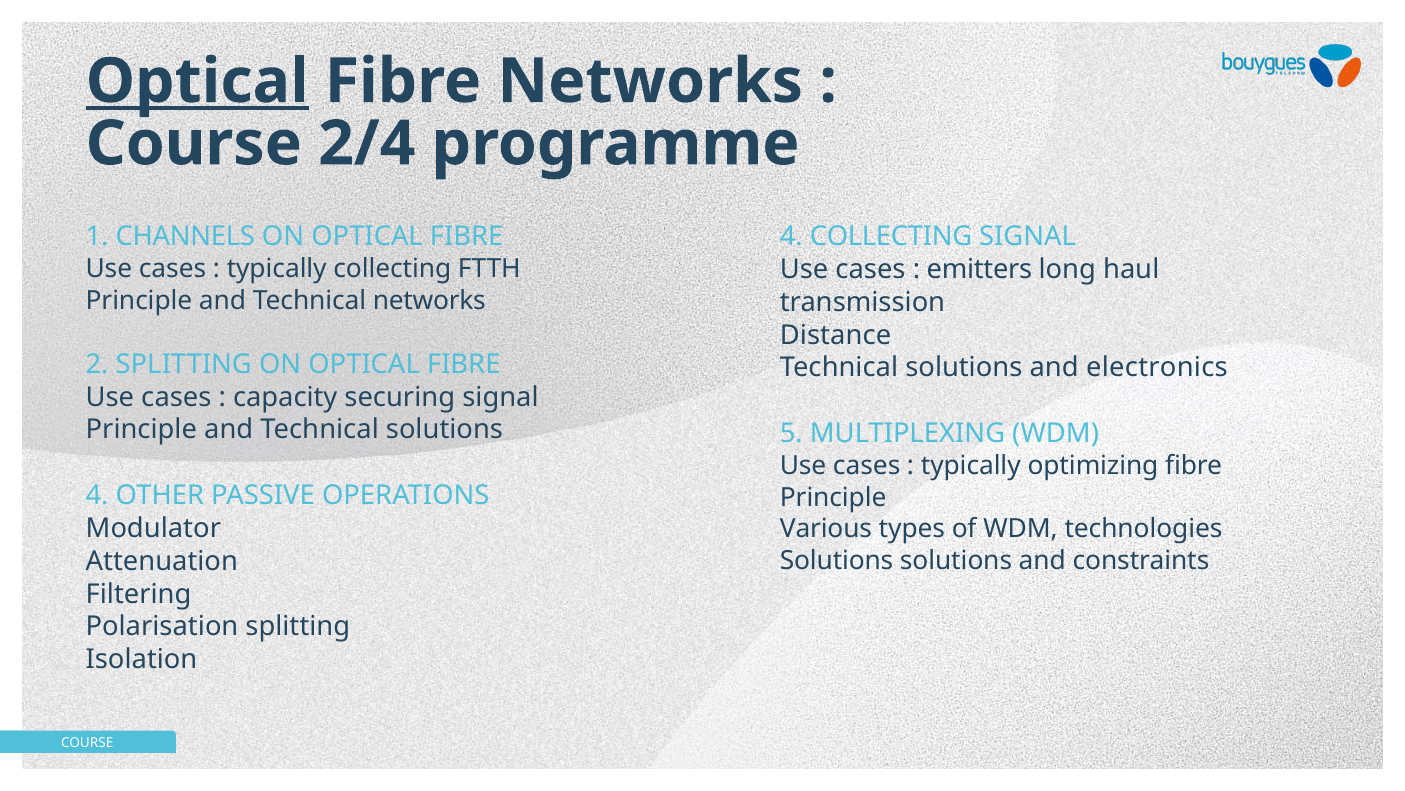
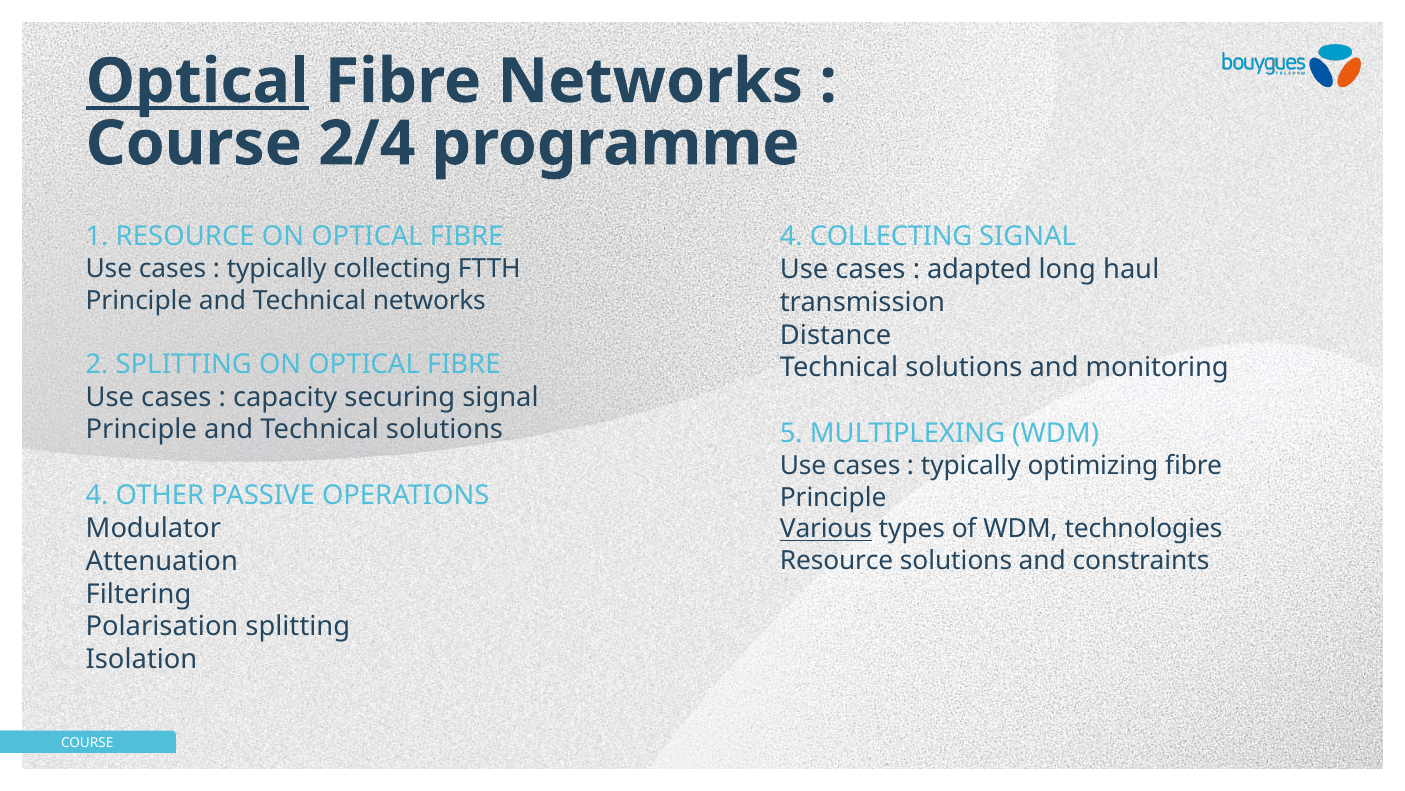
1 CHANNELS: CHANNELS -> RESOURCE (185, 236)
emitters: emitters -> adapted (979, 269)
electronics: electronics -> monitoring (1157, 368)
Various underline: none -> present (826, 529)
Solutions: Solutions -> Resource (837, 560)
